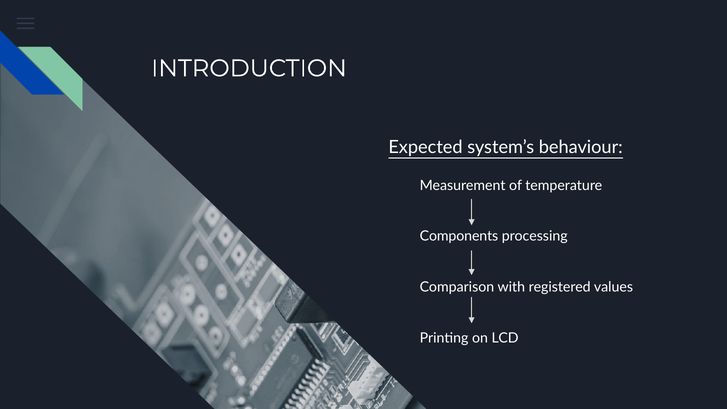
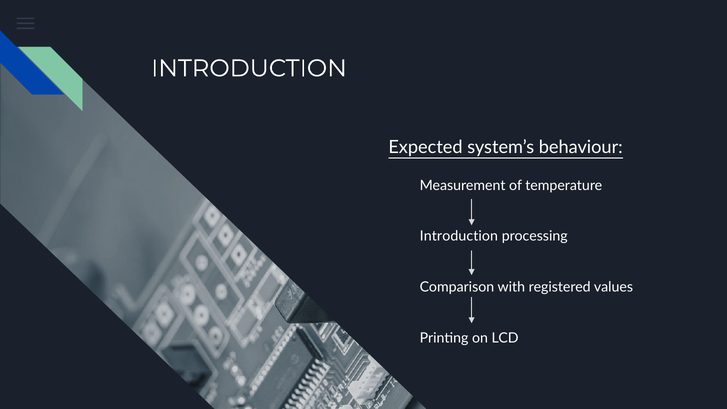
Components: Components -> Introduction (459, 236)
